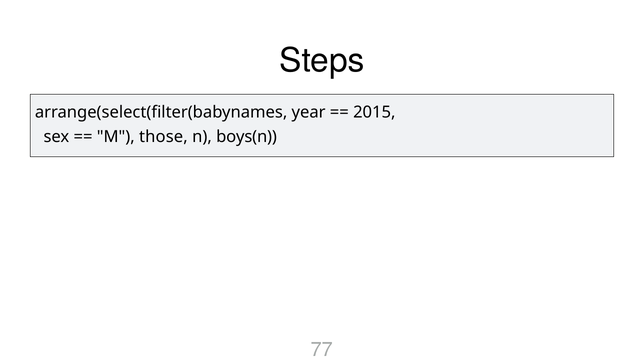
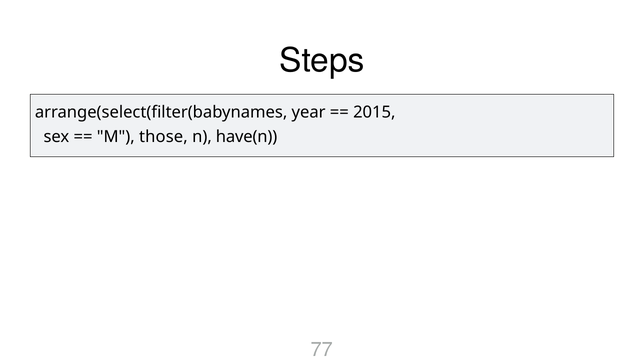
boys(n: boys(n -> have(n (247, 137)
